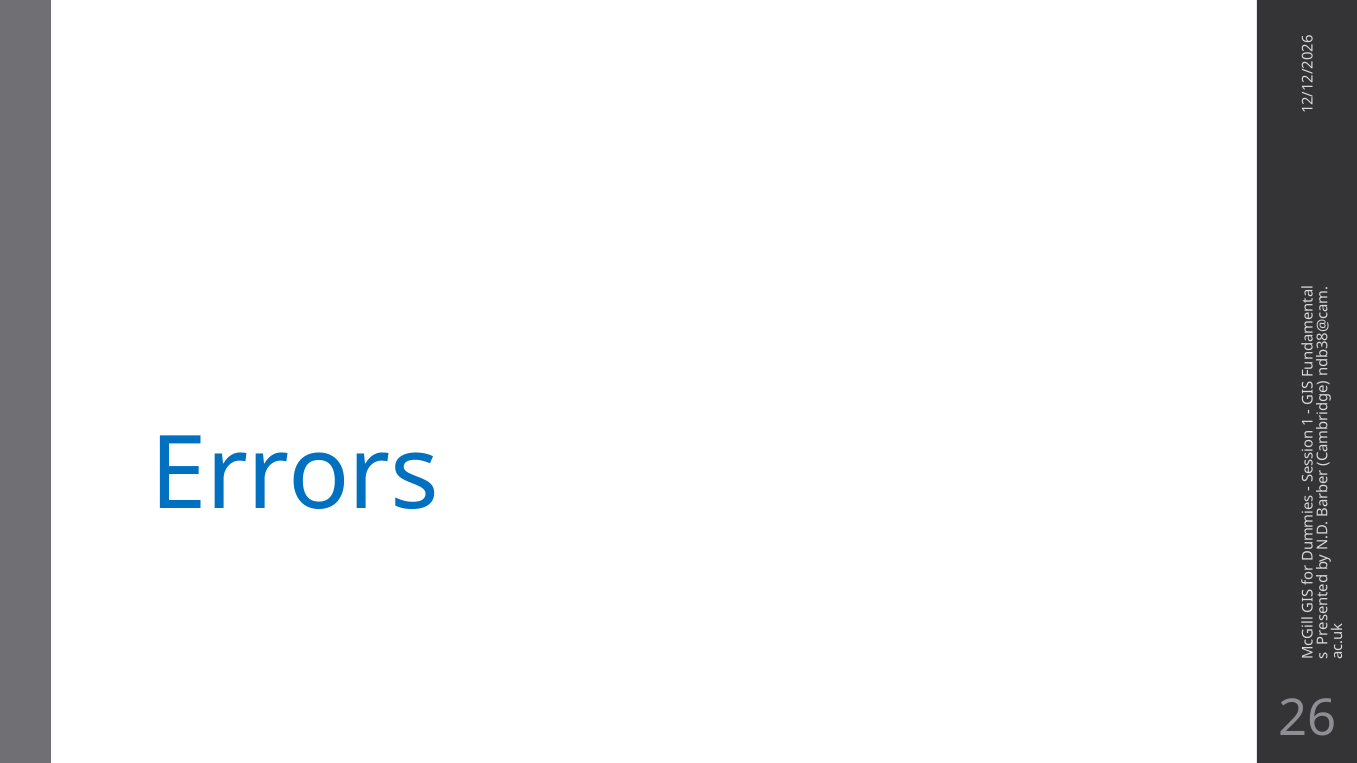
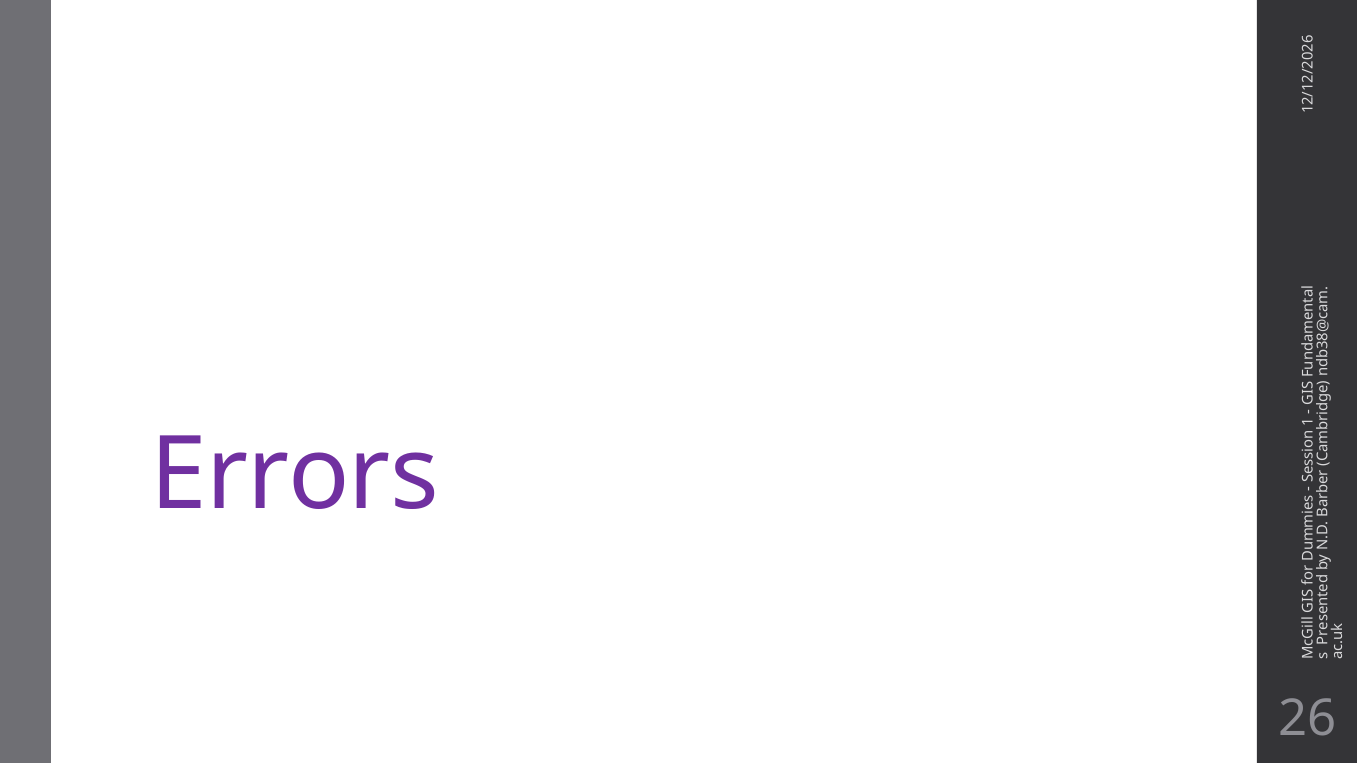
Errors colour: blue -> purple (295, 475)
